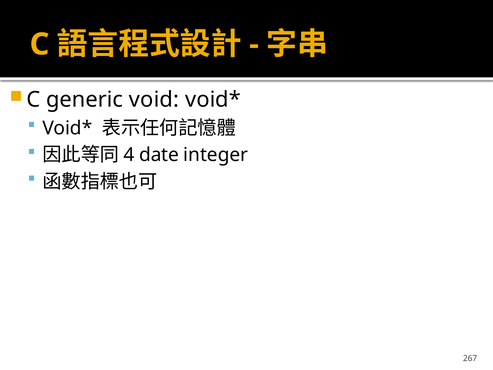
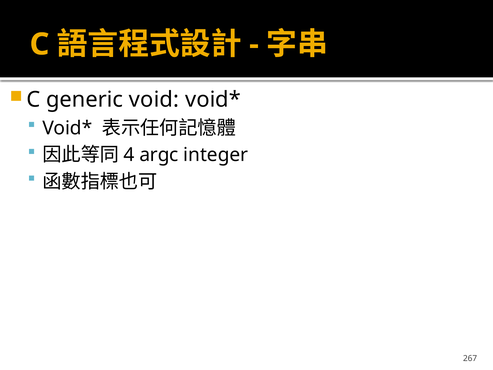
date: date -> argc (159, 155)
